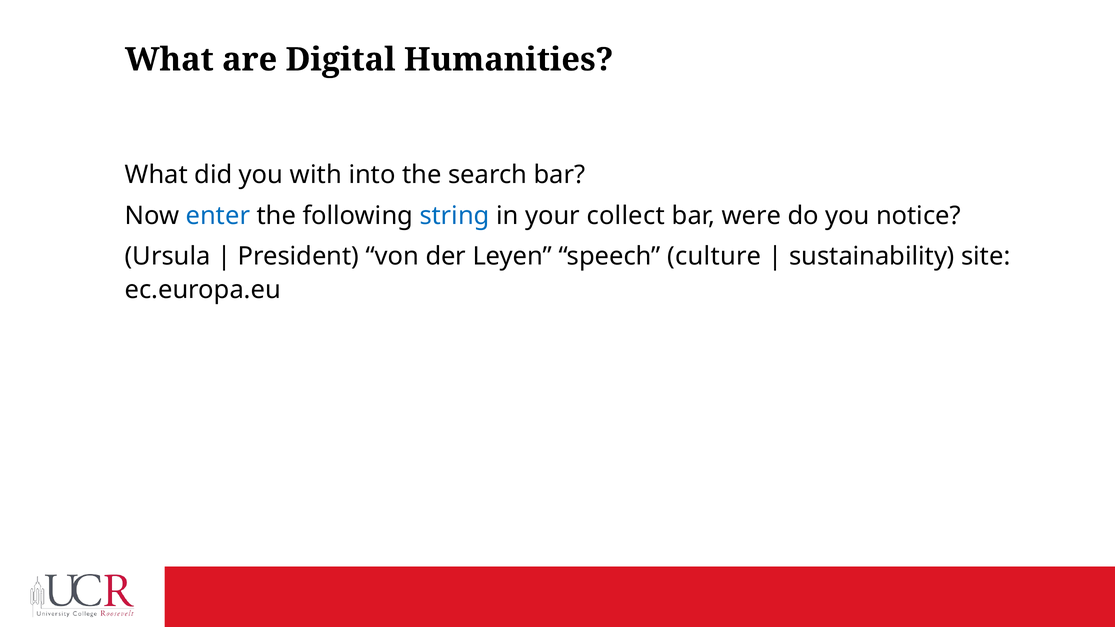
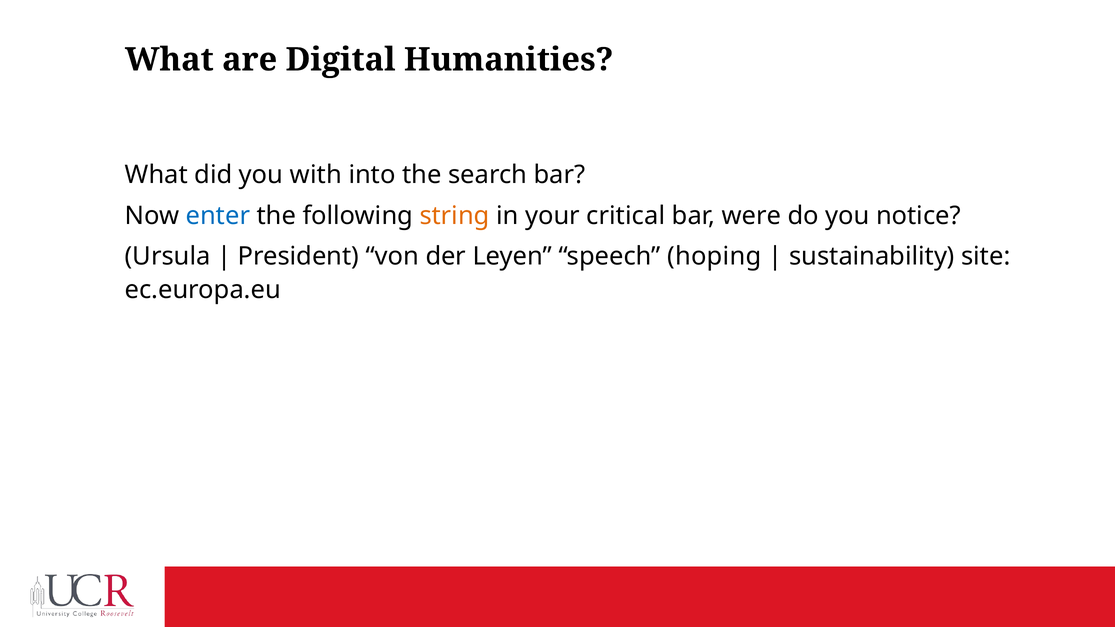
string colour: blue -> orange (455, 216)
collect: collect -> critical (626, 216)
culture: culture -> hoping (714, 256)
